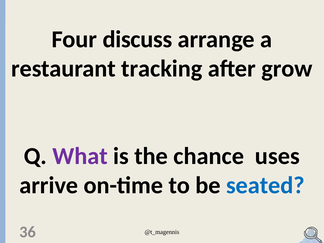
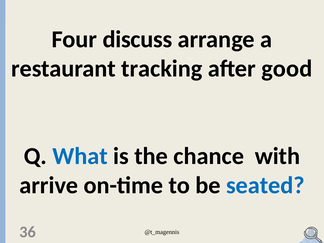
grow: grow -> good (287, 69)
What colour: purple -> blue (80, 156)
uses: uses -> with (277, 156)
